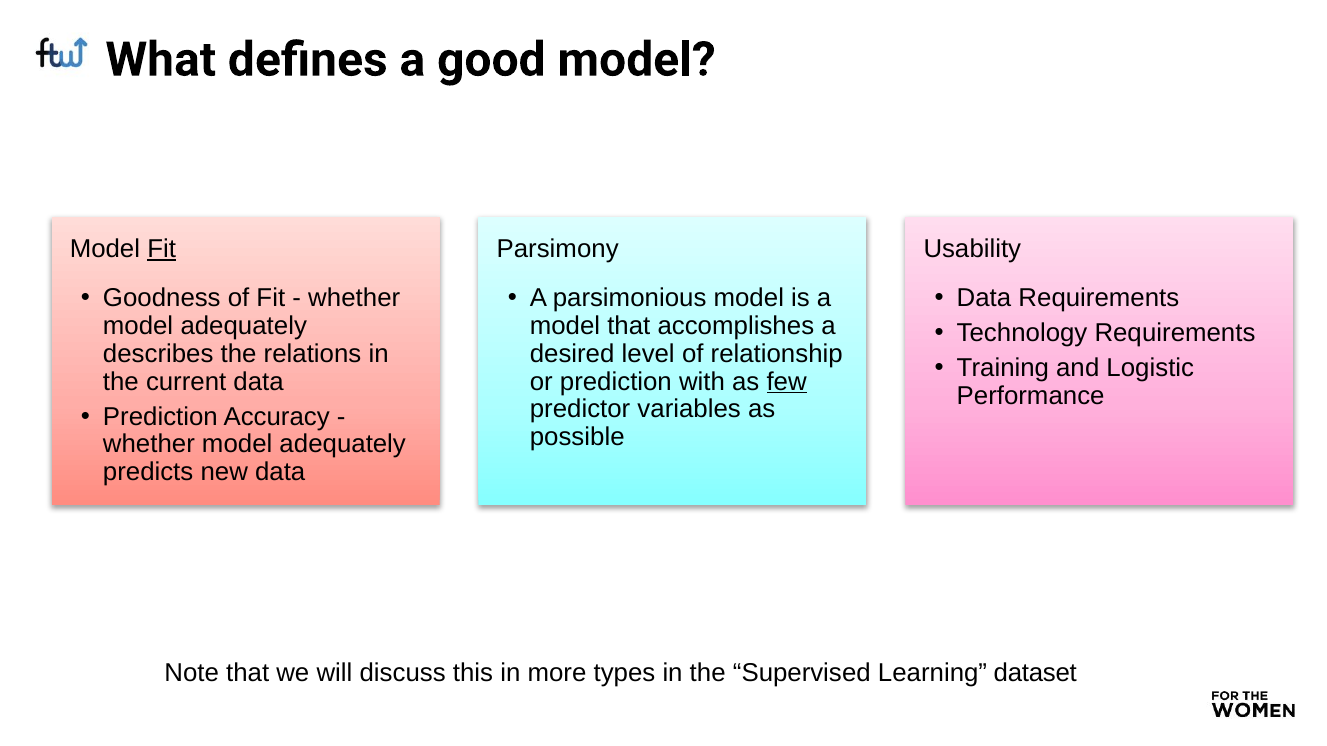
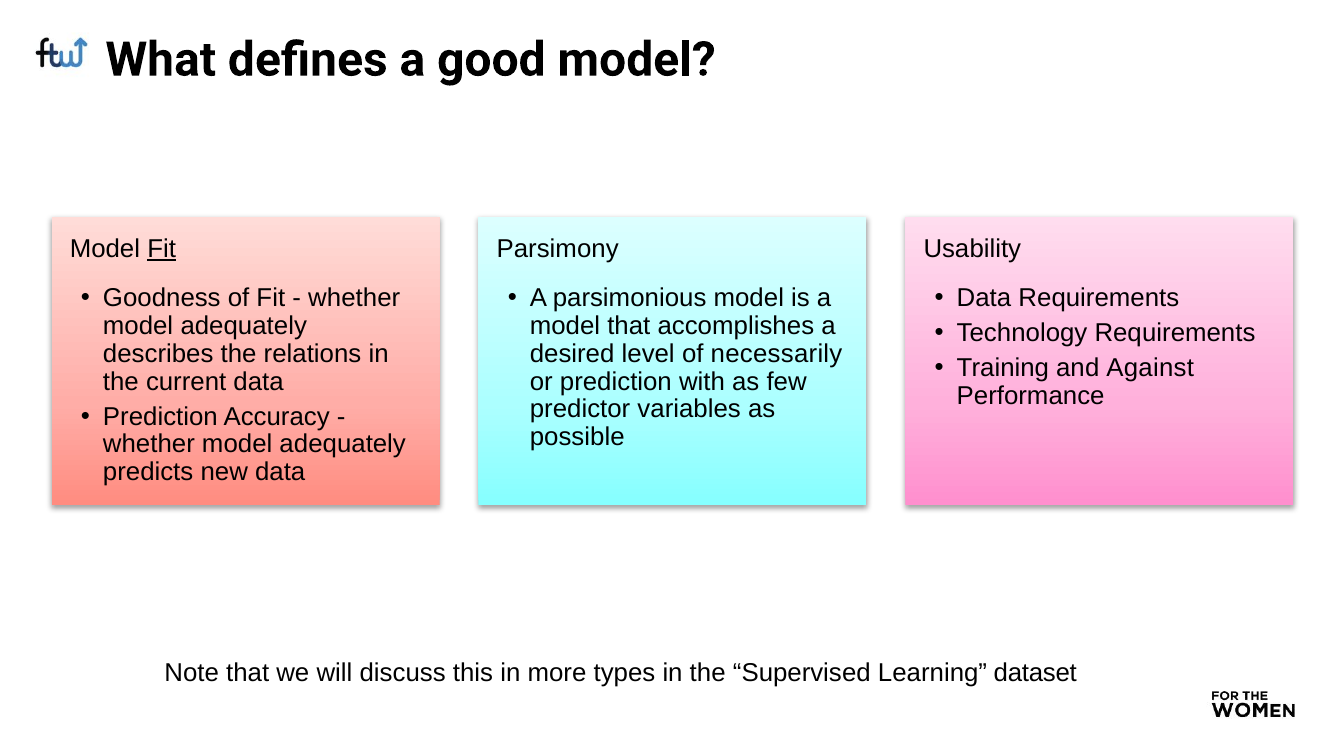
relationship: relationship -> necessarily (777, 354)
Logistic: Logistic -> Against (1150, 368)
few underline: present -> none (787, 382)
